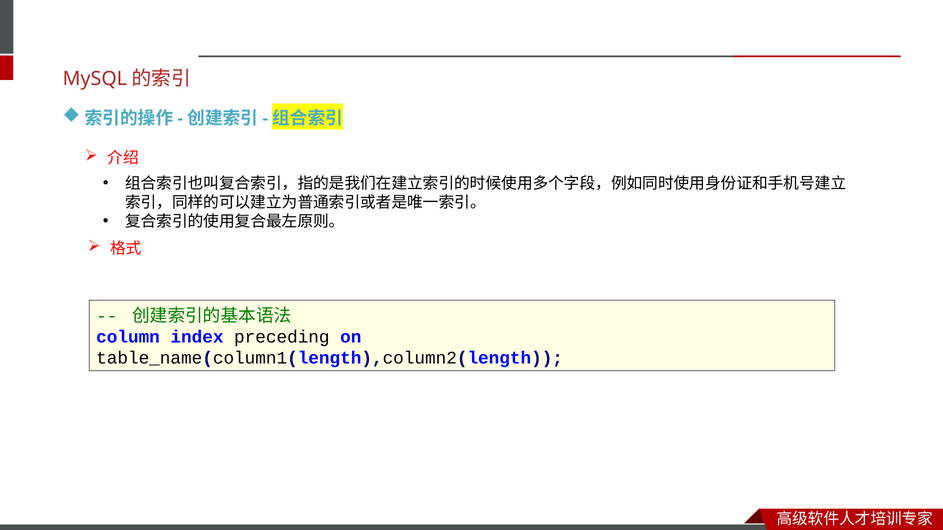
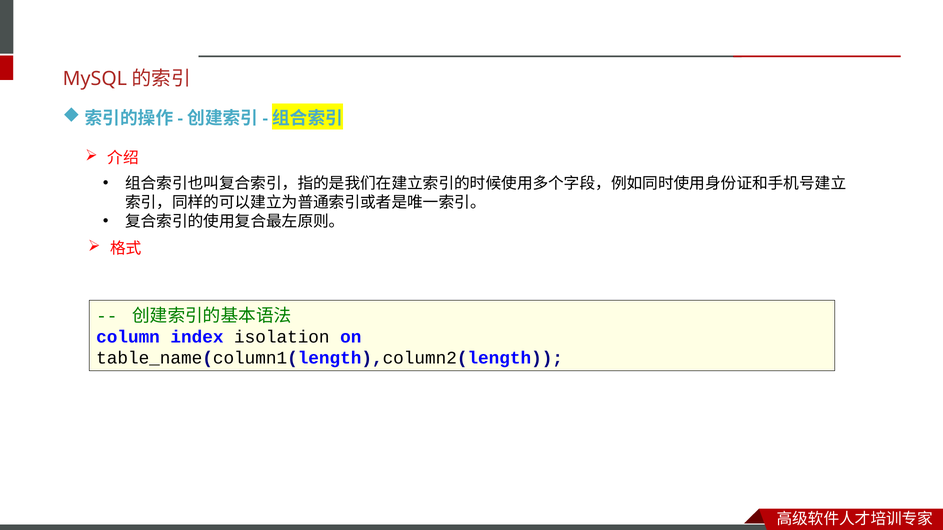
preceding: preceding -> isolation (282, 337)
